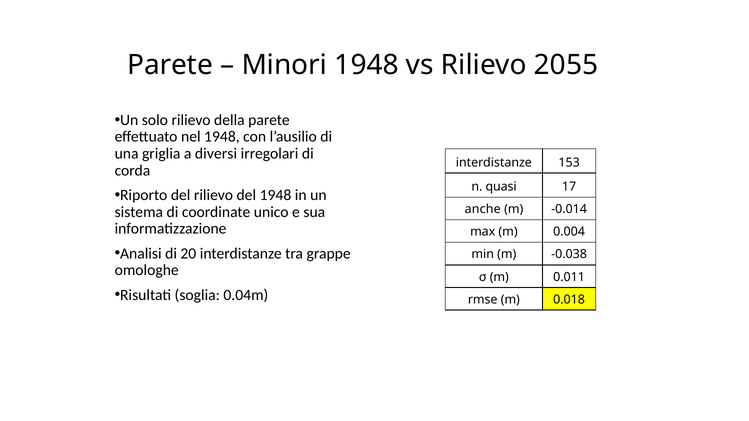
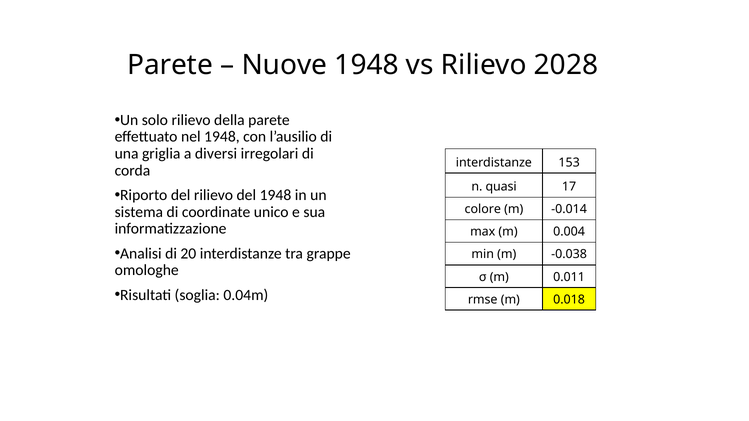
Minori: Minori -> Nuove (284, 65)
2055: 2055 -> 2028 (566, 65)
anche: anche -> colore (483, 209)
